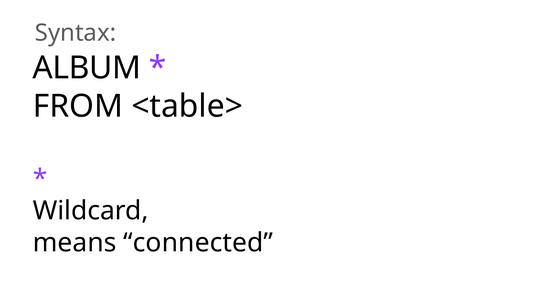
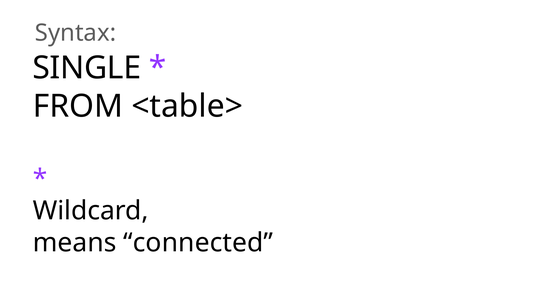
ALBUM: ALBUM -> SINGLE (87, 68)
